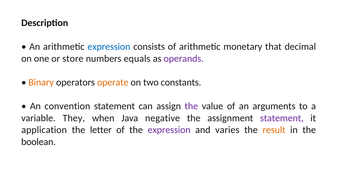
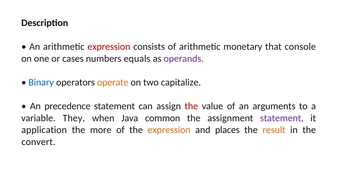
expression colour: blue -> red (109, 47)
decimal: decimal -> console (300, 47)
store: store -> cases (73, 58)
Binary colour: orange -> blue (41, 82)
constants: constants -> capitalize (181, 82)
convention: convention -> precedence (67, 106)
the colour: purple -> red (191, 106)
negative: negative -> common (163, 118)
letter: letter -> more (101, 130)
expression colour: purple -> orange (169, 130)
varies: varies -> places (227, 130)
boolean: boolean -> convert (38, 142)
